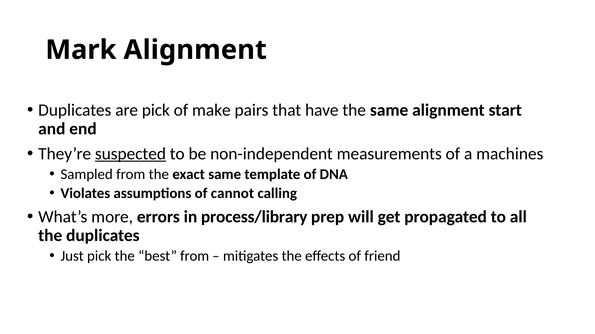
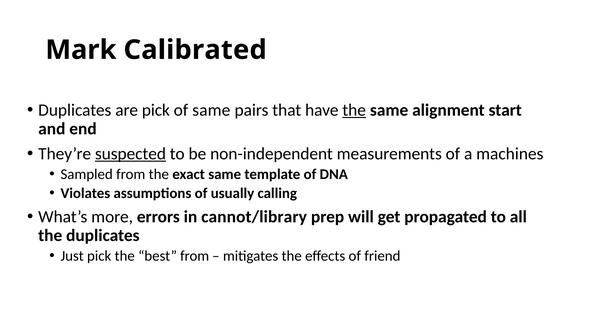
Mark Alignment: Alignment -> Calibrated (195, 50)
of make: make -> same (211, 110)
the underline: none -> present (354, 110)
cannot: cannot -> usually (232, 194)
process/library: process/library -> cannot/library (254, 217)
